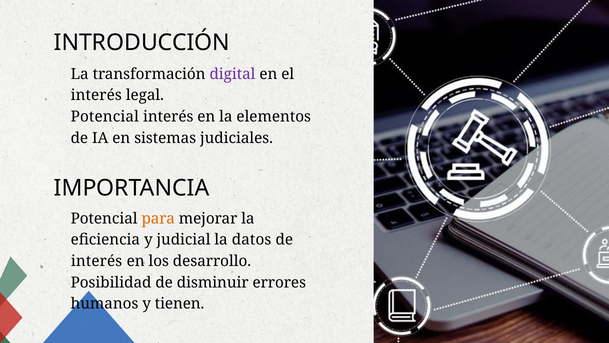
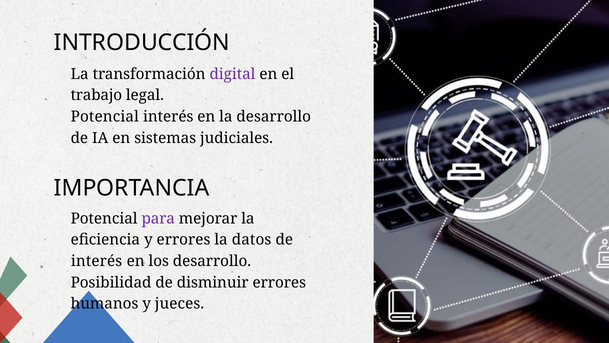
interés: interés -> trabajo (96, 95)
la elementos: elementos -> desarrollo (274, 117)
para colour: orange -> purple (158, 218)
y judicial: judicial -> errores (183, 240)
tienen: tienen -> jueces (180, 304)
